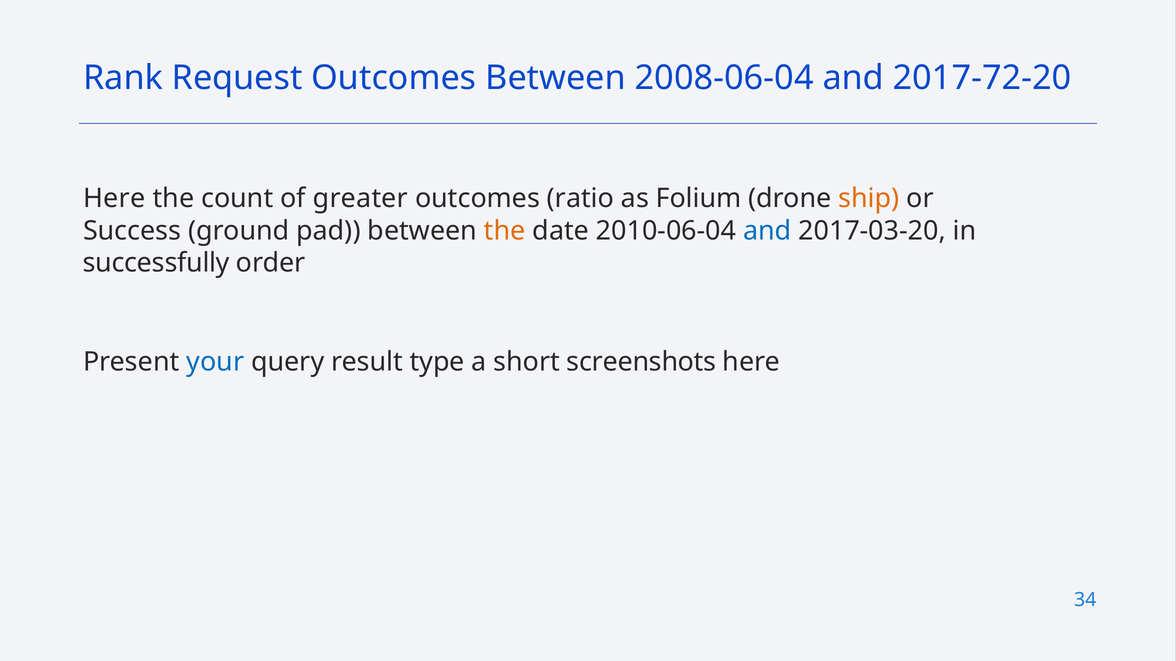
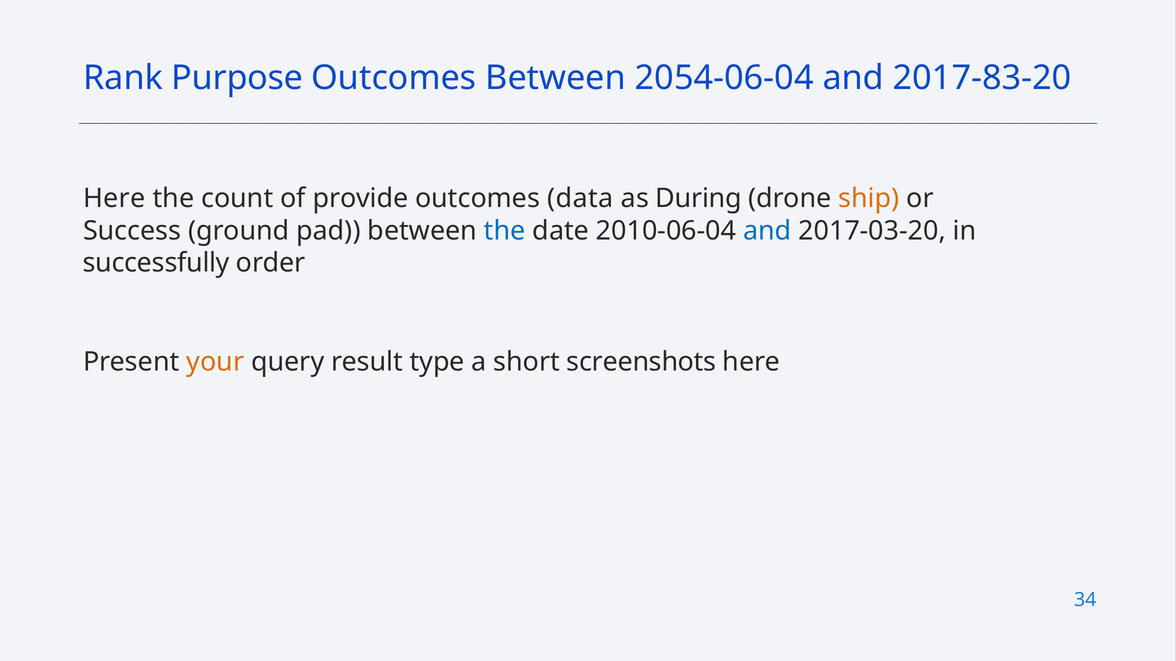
Request: Request -> Purpose (237, 78)
2008-06-04: 2008-06-04 -> 2054-06-04 (724, 78)
2017-72-20: 2017-72-20 -> 2017-83-20 (982, 78)
greater: greater -> provide (361, 199)
ratio: ratio -> data (580, 199)
Folium: Folium -> During (699, 199)
the colour: orange -> blue (505, 231)
your colour: blue -> orange (215, 362)
